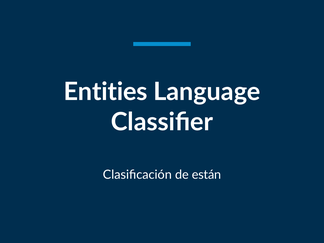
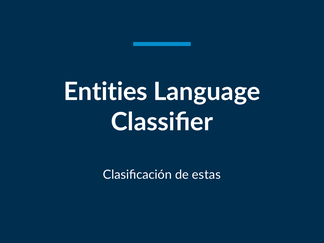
están: están -> estas (206, 175)
